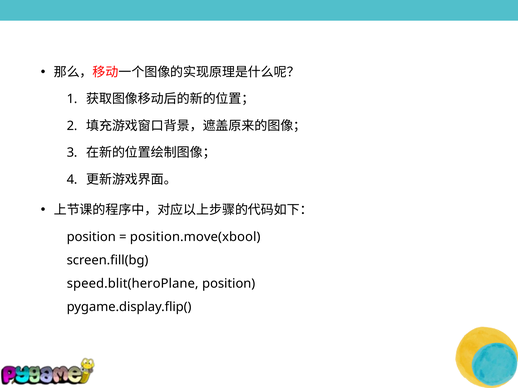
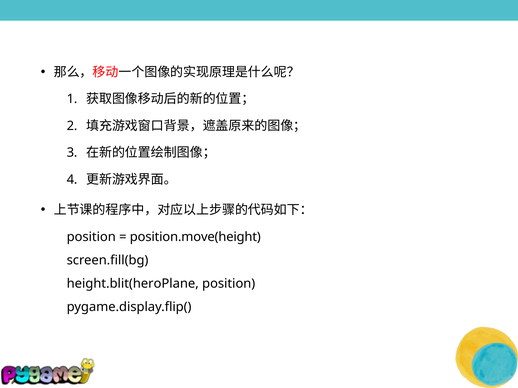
position.move(xbool: position.move(xbool -> position.move(height (195, 237)
speed.blit(heroPlane: speed.blit(heroPlane -> height.blit(heroPlane (133, 284)
